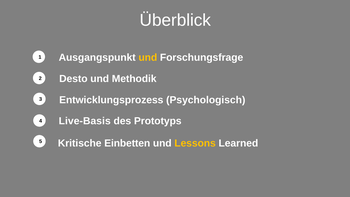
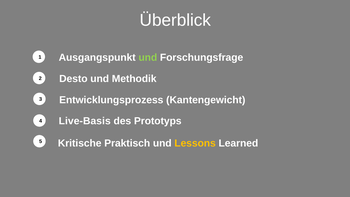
und colour: yellow -> light green (148, 57)
Psychologisch: Psychologisch -> Kantengewicht (206, 100)
Einbetten: Einbetten -> Praktisch (127, 143)
